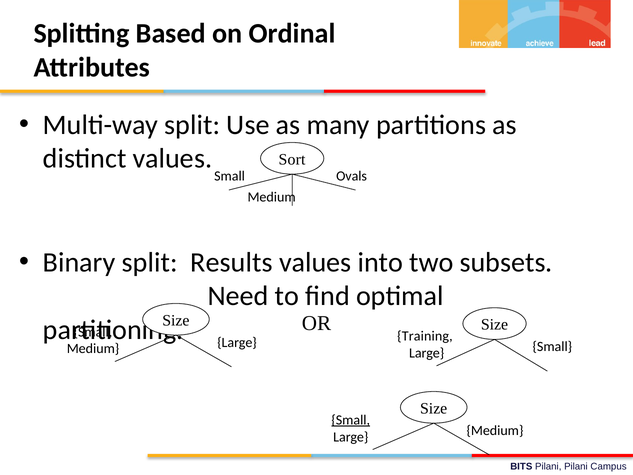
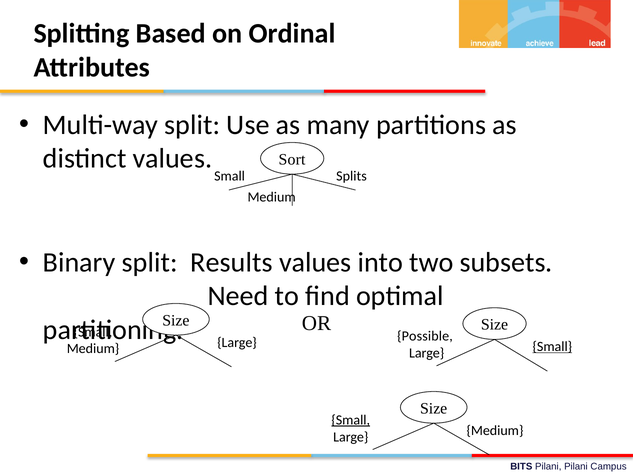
Ovals: Ovals -> Splits (351, 176)
Training: Training -> Possible (425, 336)
Small underline: none -> present (552, 347)
